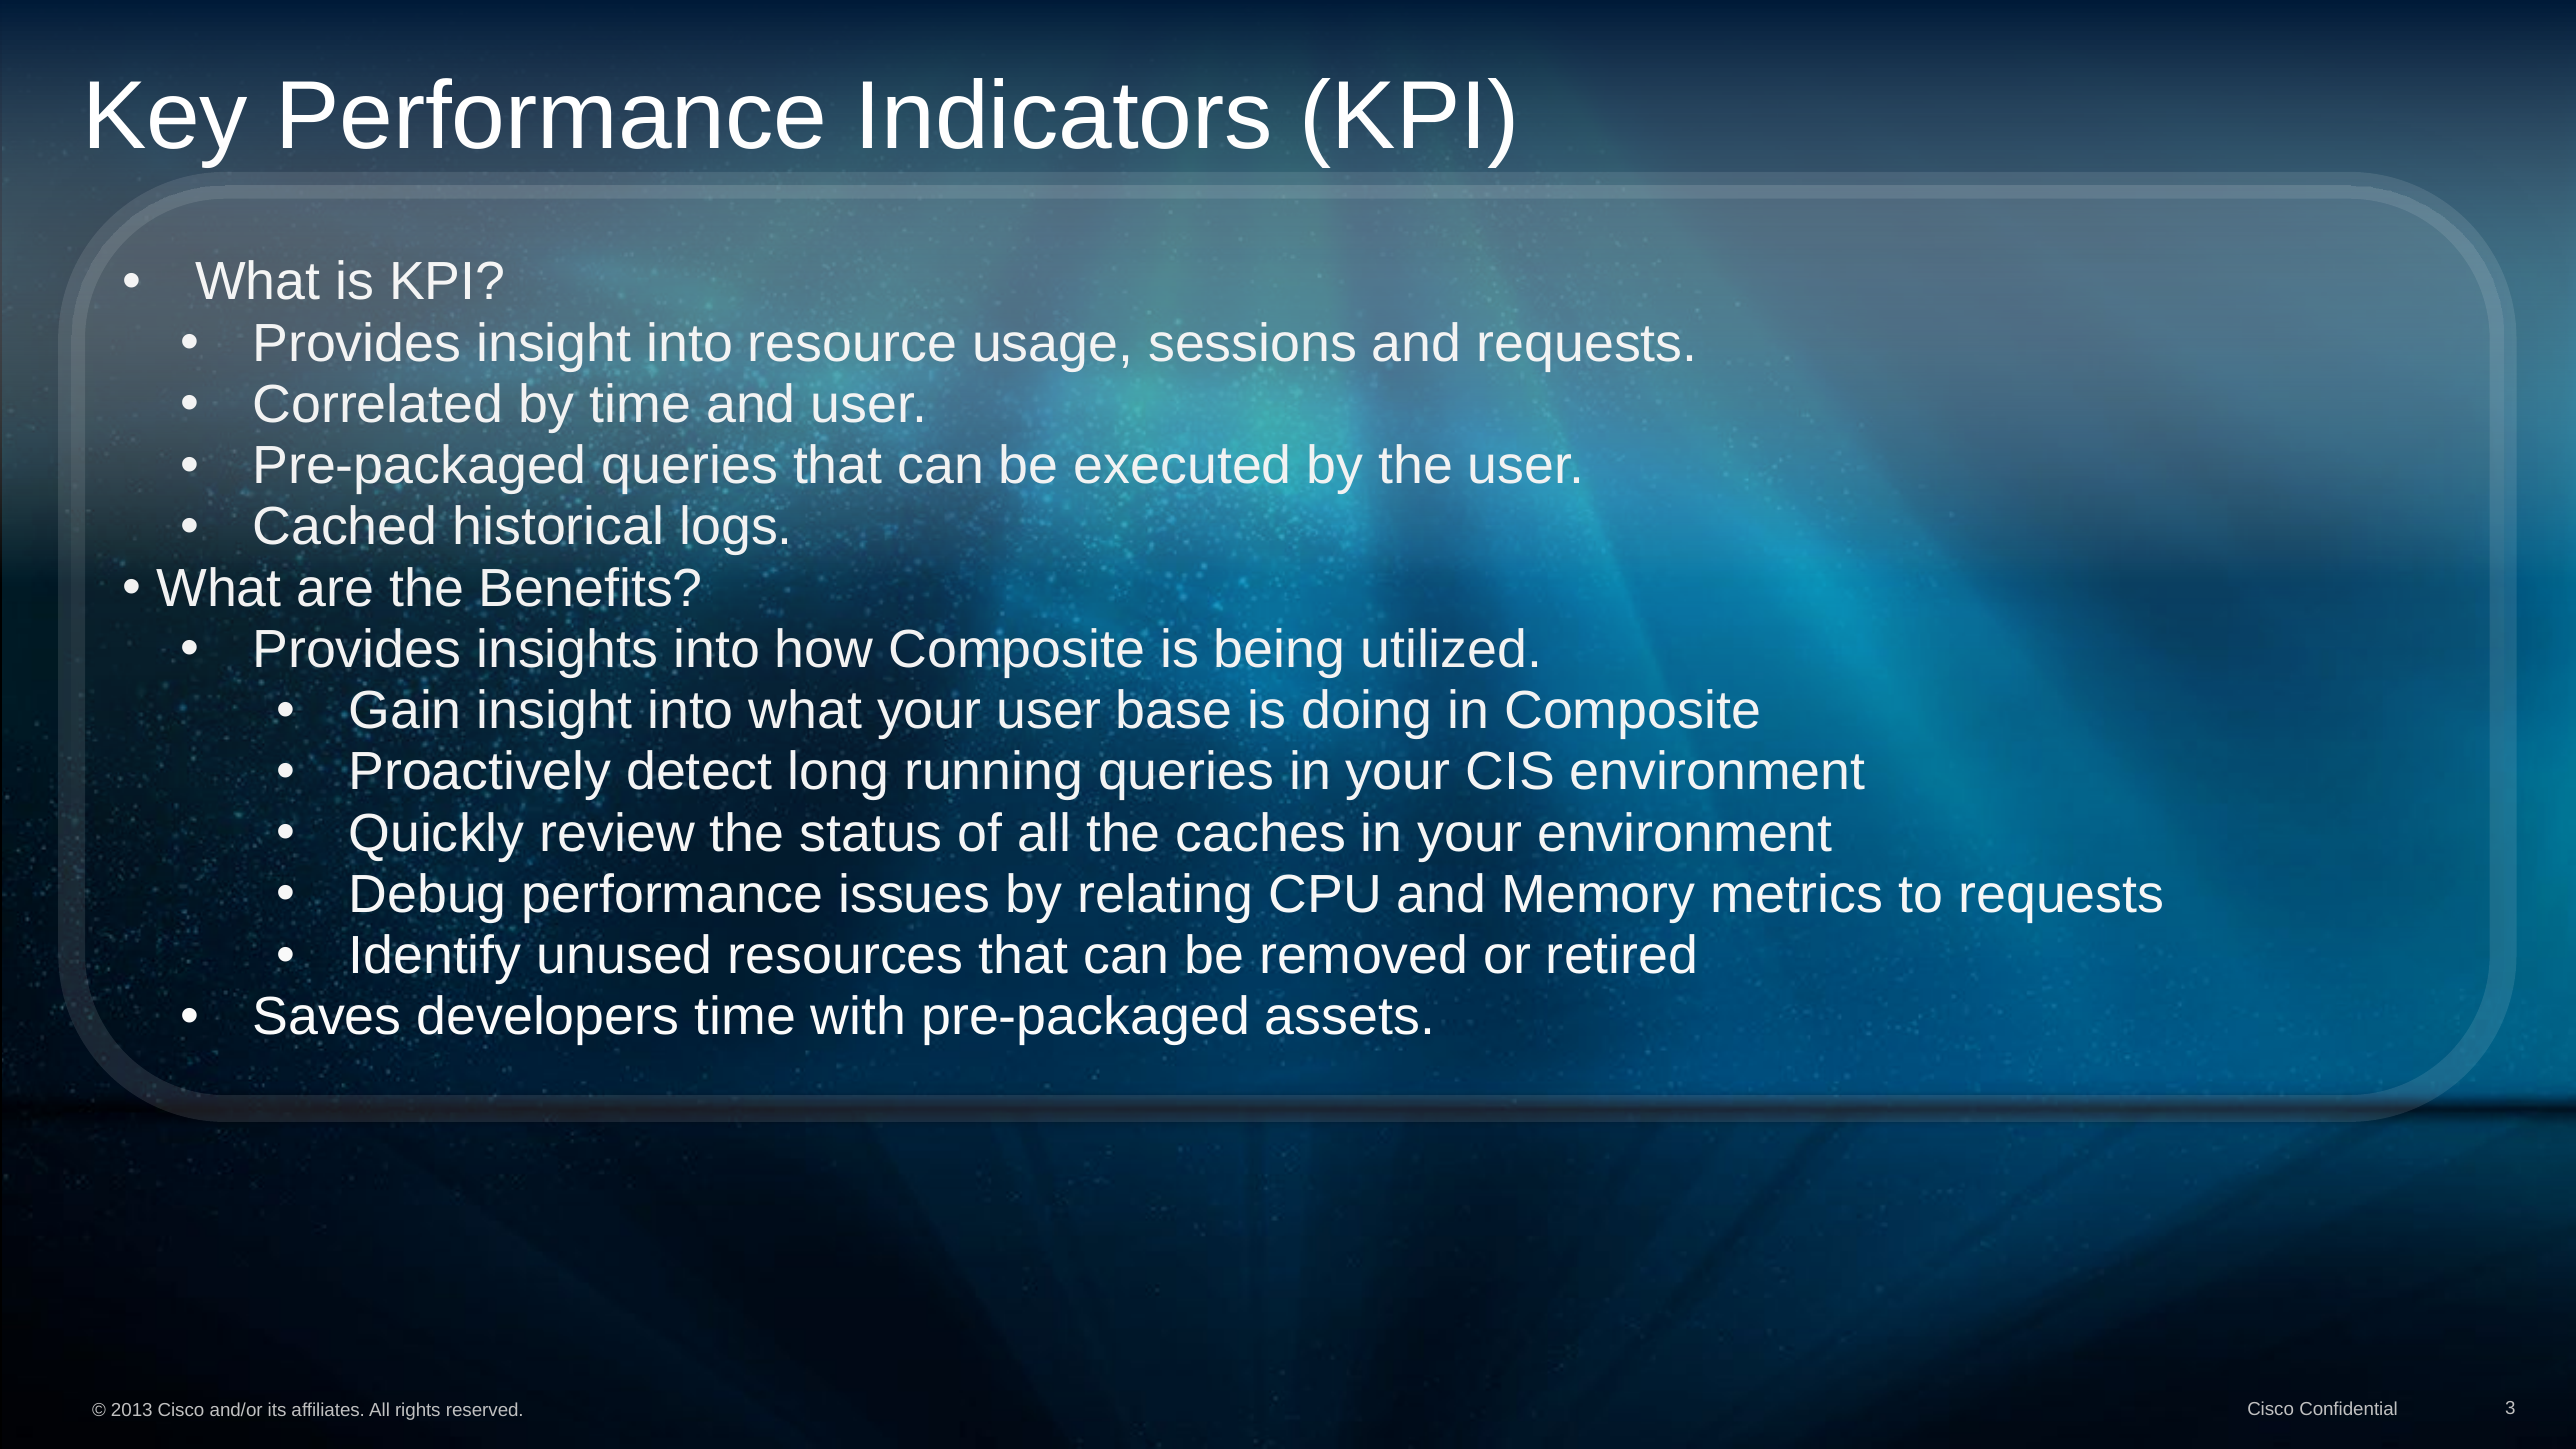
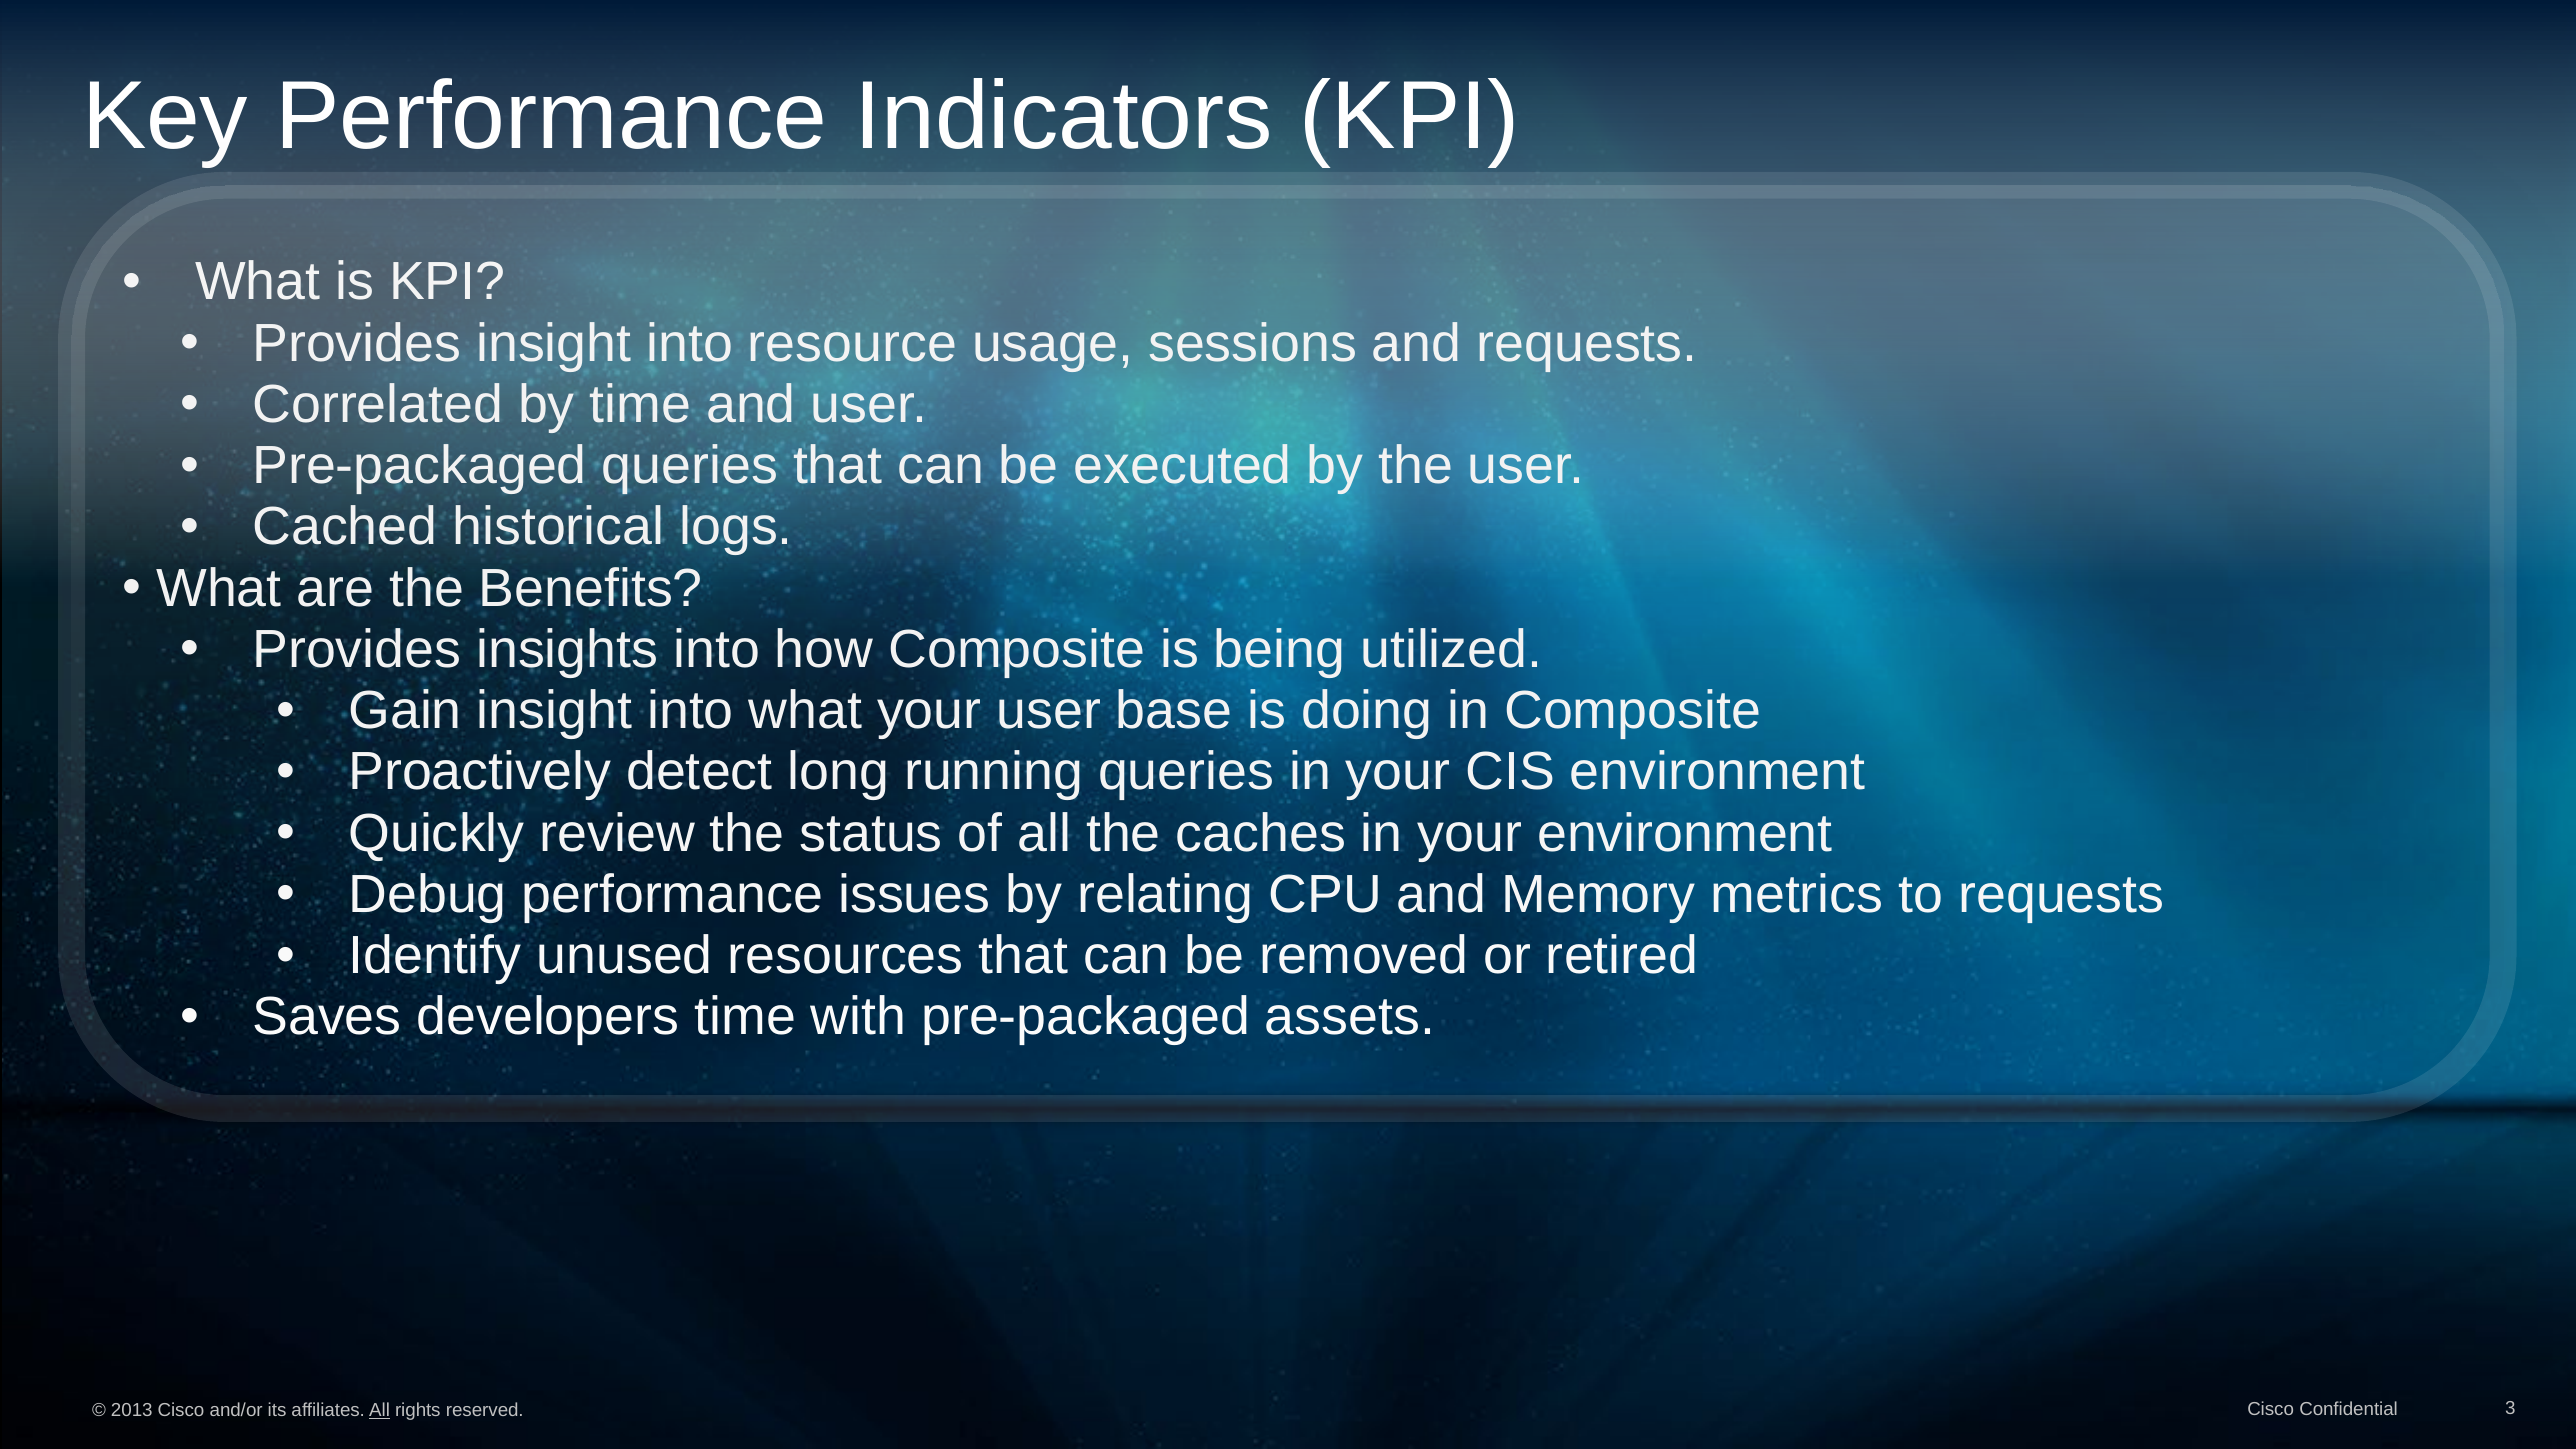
All underline: none -> present (380, 1410)
